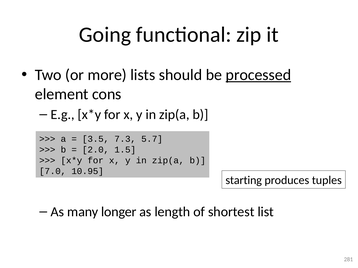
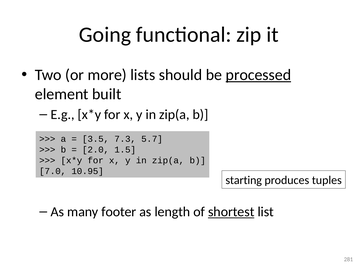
cons: cons -> built (107, 94)
longer: longer -> footer (119, 212)
shortest underline: none -> present (231, 212)
